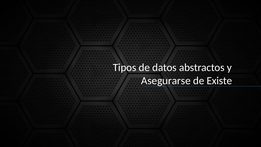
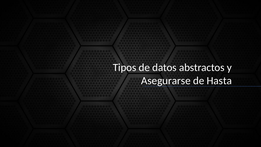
Existe: Existe -> Hasta (219, 81)
